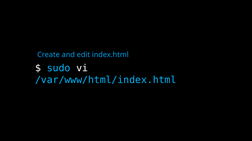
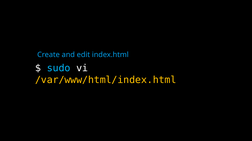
/var/www/html/index.html colour: light blue -> yellow (106, 80)
